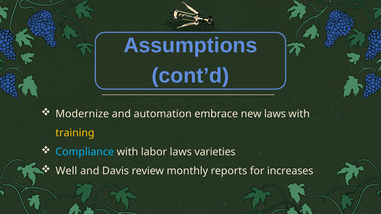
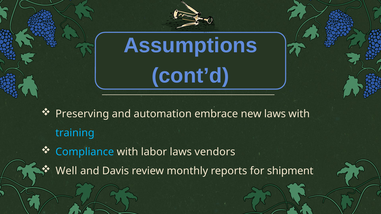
Modernize: Modernize -> Preserving (82, 114)
training colour: yellow -> light blue (75, 133)
varieties: varieties -> vendors (215, 152)
increases: increases -> shipment (290, 171)
